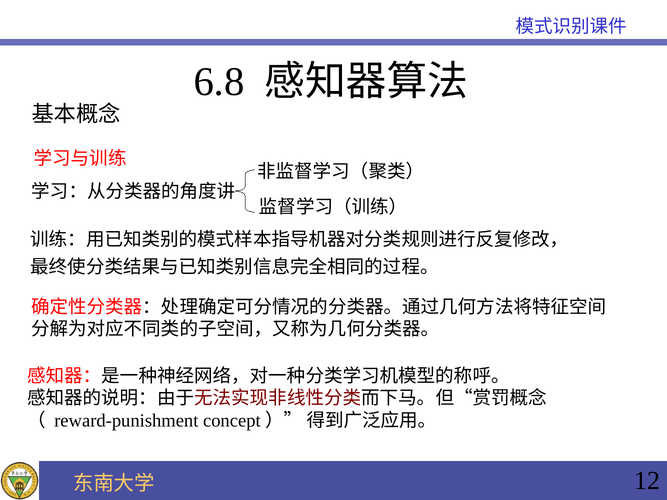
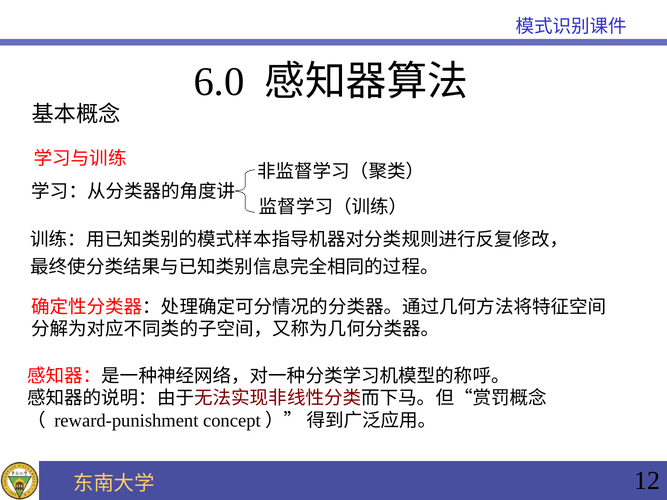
6.8: 6.8 -> 6.0 (219, 82)
